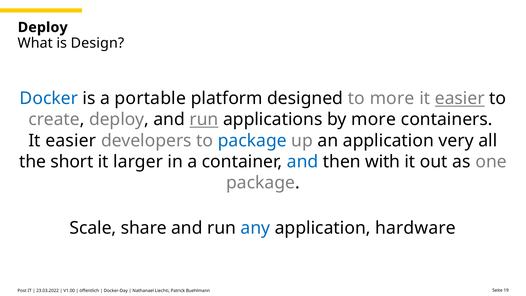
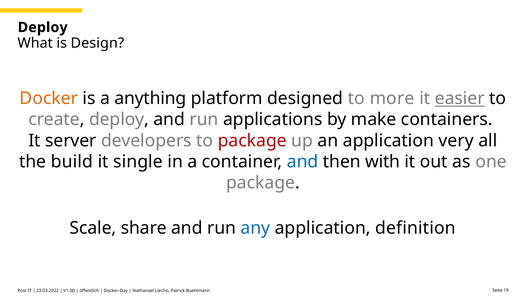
Docker colour: blue -> orange (49, 98)
portable: portable -> anything (150, 98)
run underline: present -> none (204, 119)
by more: more -> make (374, 119)
easier: easier -> server (71, 141)
package colour: blue -> red (252, 141)
short: short -> build (72, 162)
larger: larger -> single (138, 162)
hardware: hardware -> definition (416, 228)
